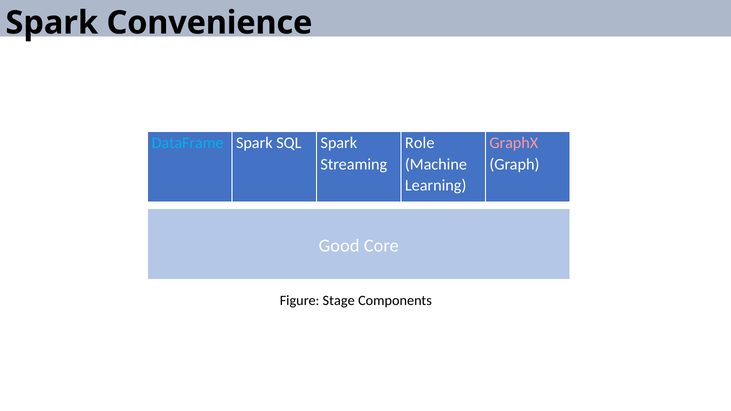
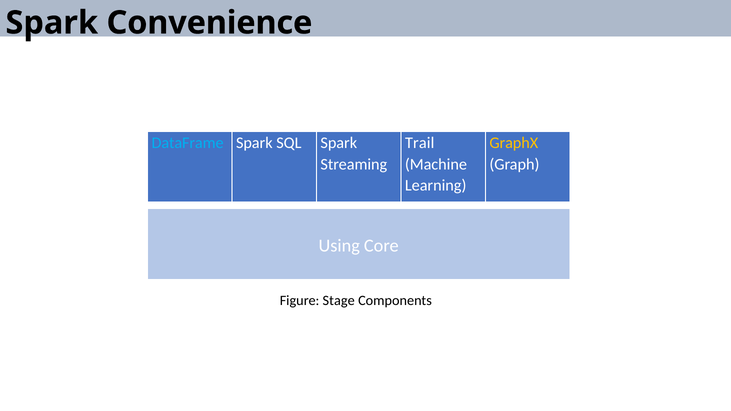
Role: Role -> Trail (420, 143)
GraphX colour: pink -> yellow (514, 143)
Good: Good -> Using (339, 246)
